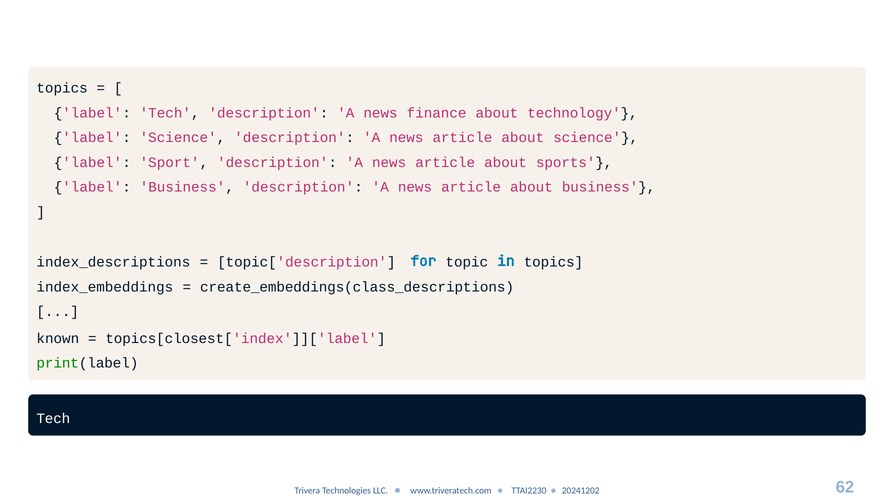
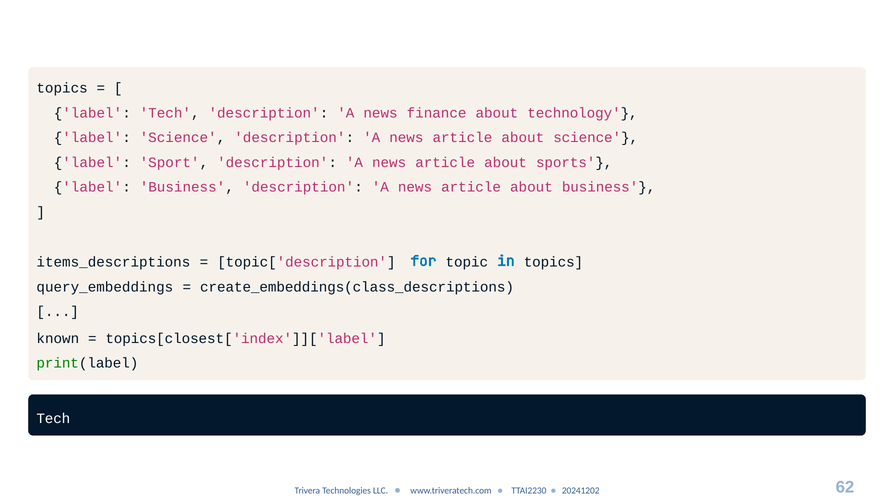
index_descriptions: index_descriptions -> items_descriptions (113, 262)
index_embeddings: index_embeddings -> query_embeddings (105, 287)
